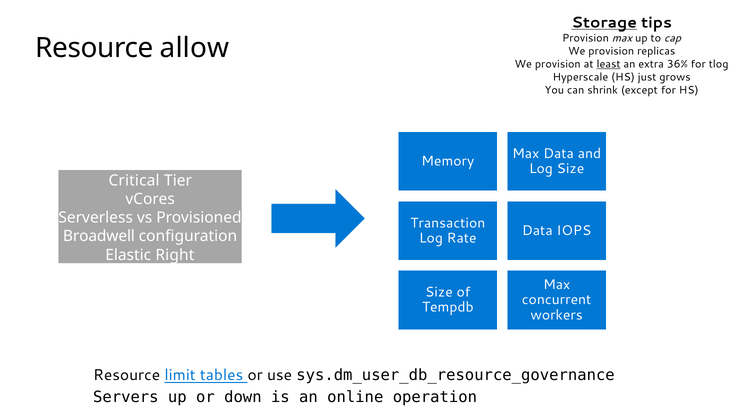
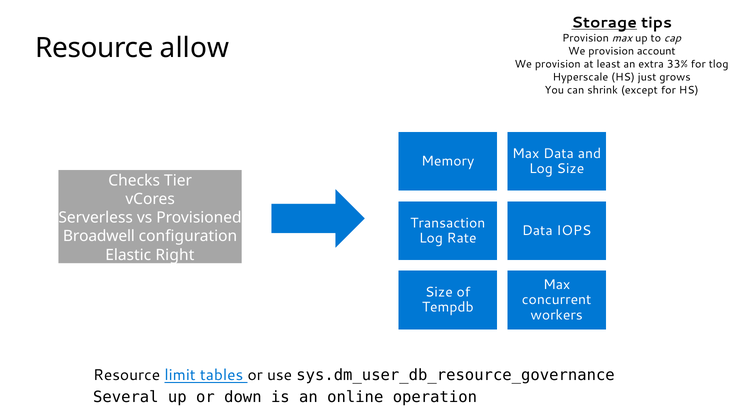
replicas: replicas -> account (656, 51)
least underline: present -> none (609, 64)
36%: 36% -> 33% (677, 64)
Critical: Critical -> Checks (134, 180)
Servers: Servers -> Several (126, 397)
